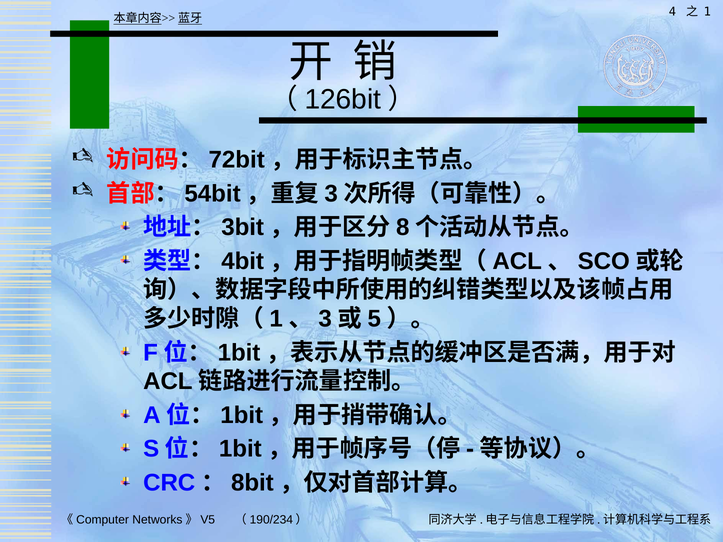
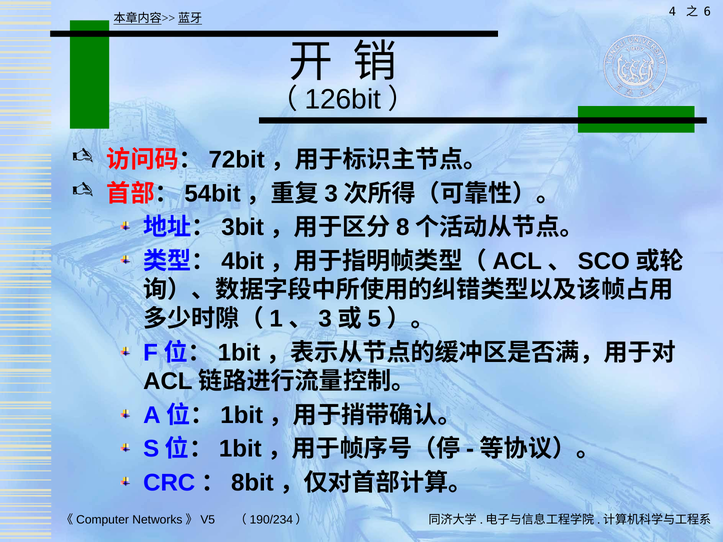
1: 1 -> 6 (707, 12)
